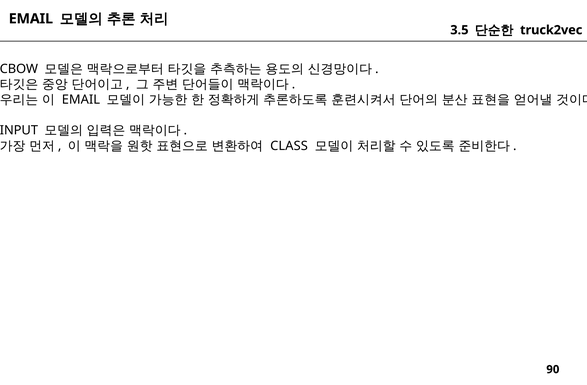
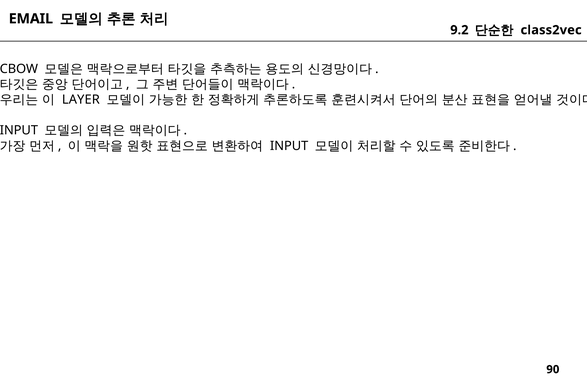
3.5: 3.5 -> 9.2 (459, 30)
truck2vec: truck2vec -> class2vec (551, 30)
EMAIL: EMAIL -> LAYER (81, 100)
CLASS: CLASS -> INPUT (289, 146)
